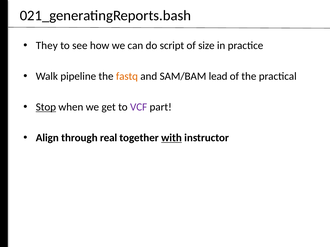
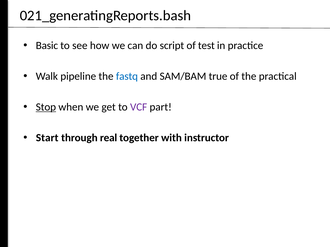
They: They -> Basic (47, 46)
size: size -> test (206, 46)
fastq colour: orange -> blue (127, 76)
lead: lead -> true (218, 76)
Align: Align -> Start (47, 138)
with underline: present -> none (171, 138)
